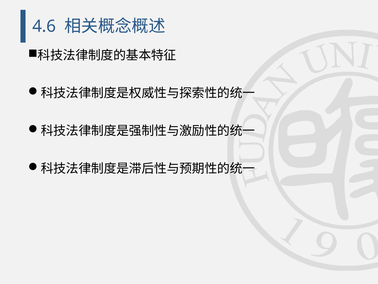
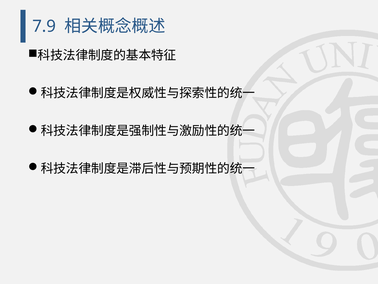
4.6: 4.6 -> 7.9 (44, 26)
